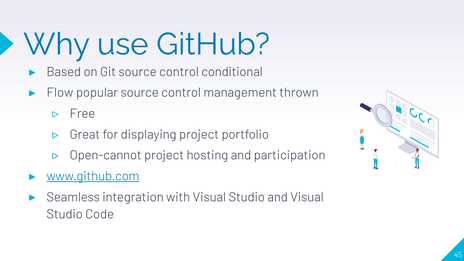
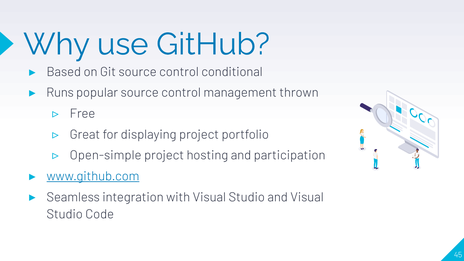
Flow: Flow -> Runs (60, 93)
Open-cannot: Open-cannot -> Open-simple (106, 155)
